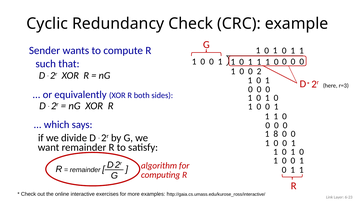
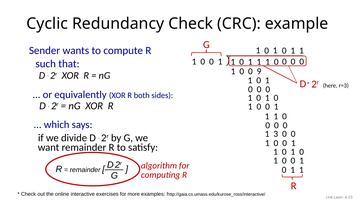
2: 2 -> 9 (259, 71)
8: 8 -> 3 (276, 134)
